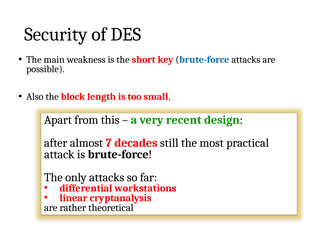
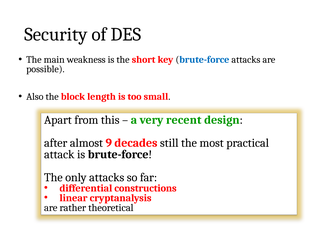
7: 7 -> 9 (109, 143)
workstations: workstations -> constructions (146, 189)
